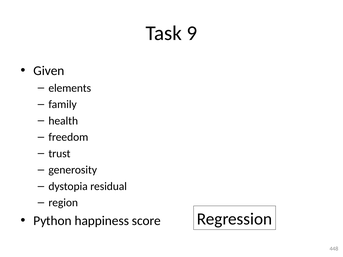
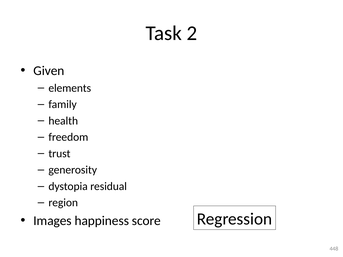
9: 9 -> 2 (192, 33)
Python: Python -> Images (53, 221)
